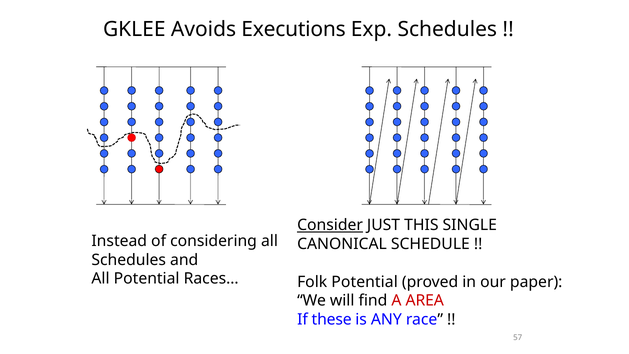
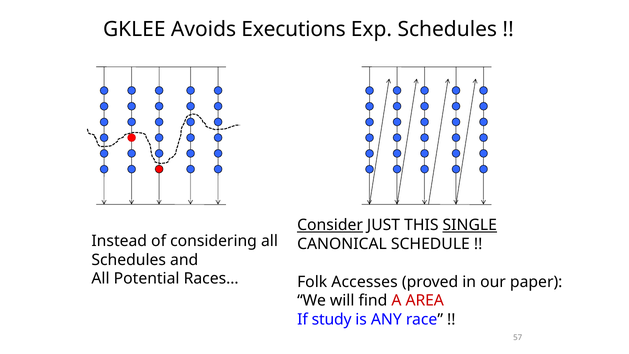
SINGLE underline: none -> present (470, 225)
Folk Potential: Potential -> Accesses (365, 282)
these: these -> study (332, 319)
